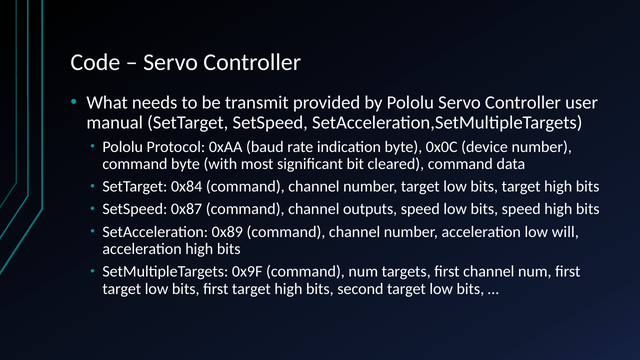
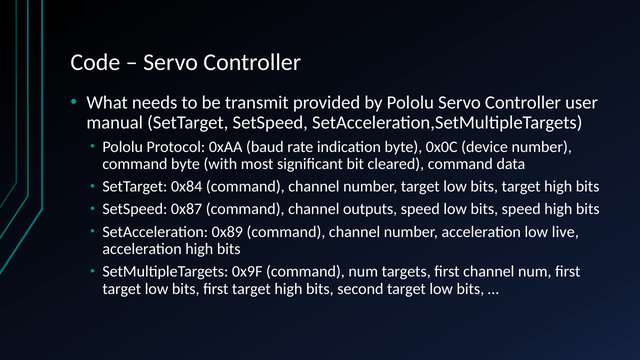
will: will -> live (565, 232)
